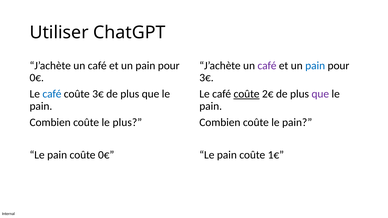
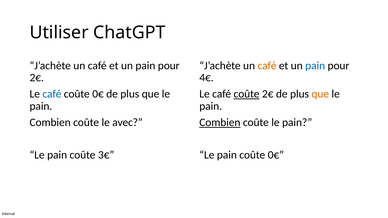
café colour: purple -> orange (267, 66)
0€: 0€ -> 2€ (37, 78)
3€: 3€ -> 4€ (206, 78)
3€: 3€ -> 0€ (98, 94)
que colour: purple -> orange (320, 94)
le plus: plus -> avec (127, 123)
Combien underline: none -> present (220, 123)
coûte 0€: 0€ -> 3€ (106, 155)
pain coûte 1€: 1€ -> 0€ (276, 155)
